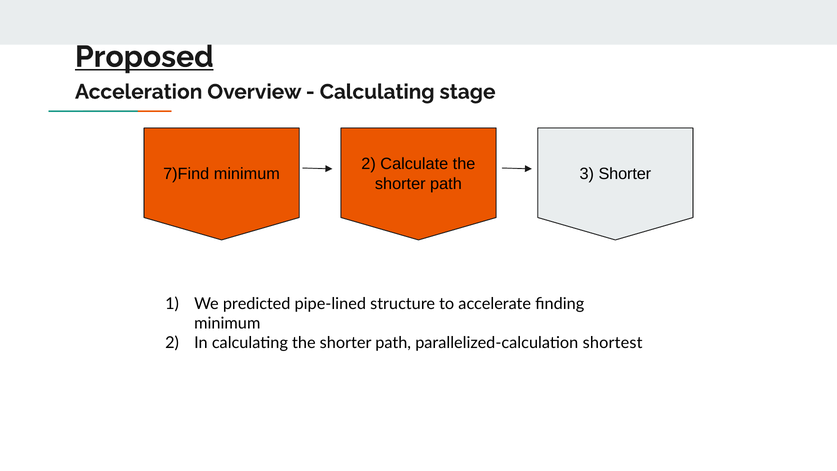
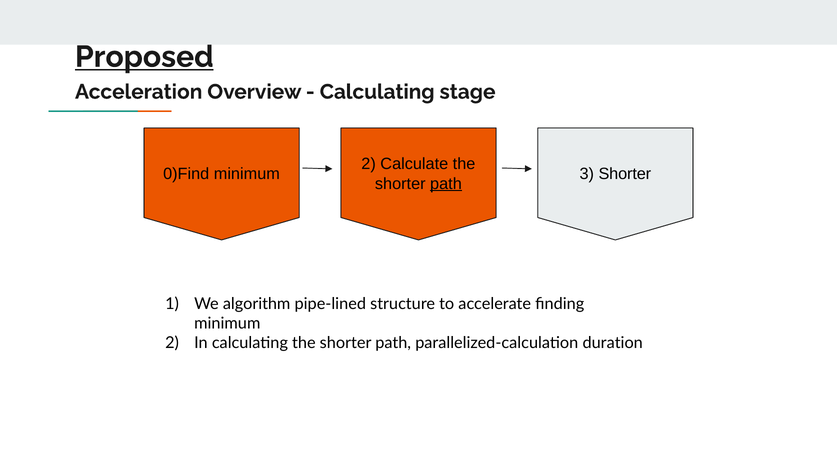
7)Find: 7)Find -> 0)Find (186, 174)
path underline: none -> present (446, 184)
predicted: predicted -> algorithm (257, 304)
shortest: shortest -> duration (613, 343)
